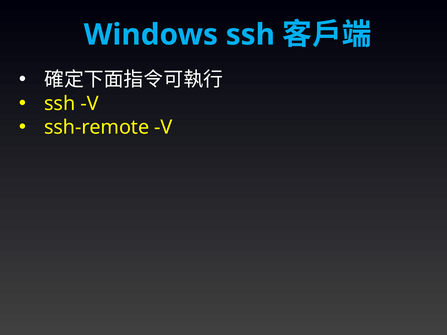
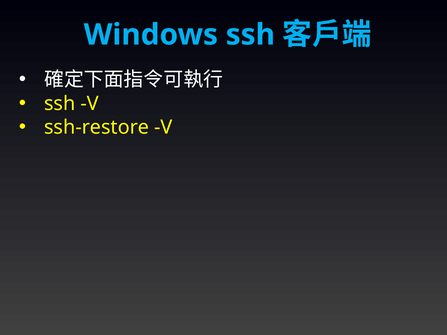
ssh-remote: ssh-remote -> ssh-restore (97, 127)
